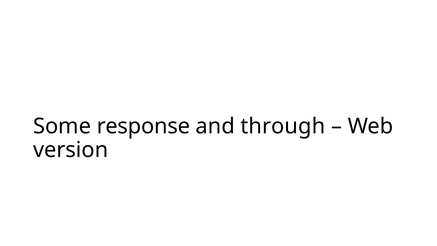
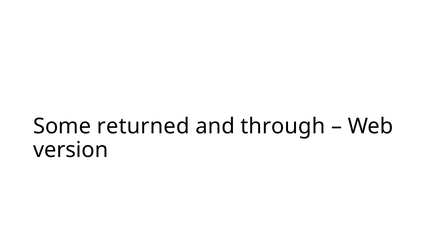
response: response -> returned (143, 126)
